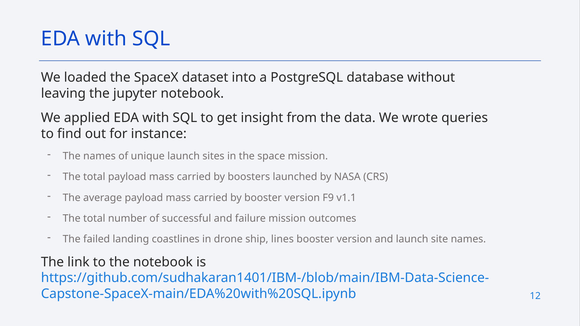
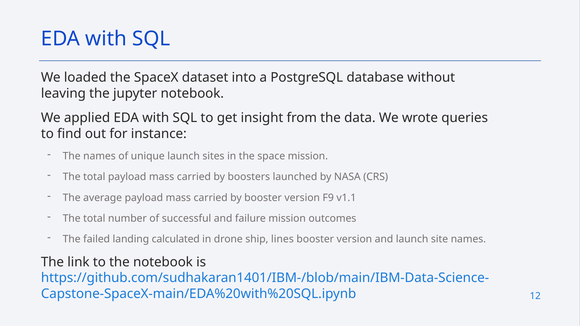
coastlines: coastlines -> calculated (176, 239)
